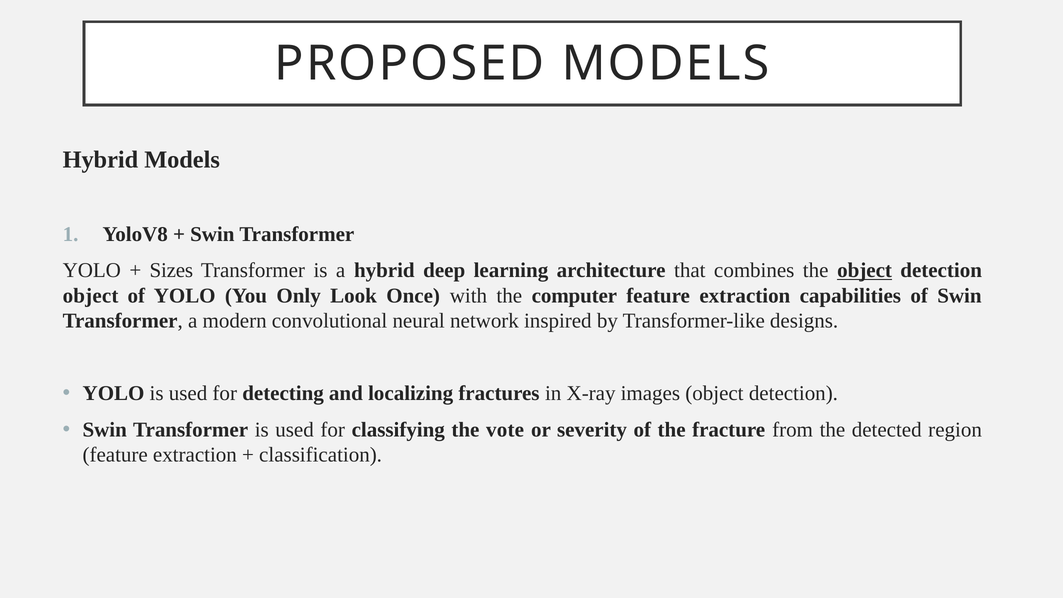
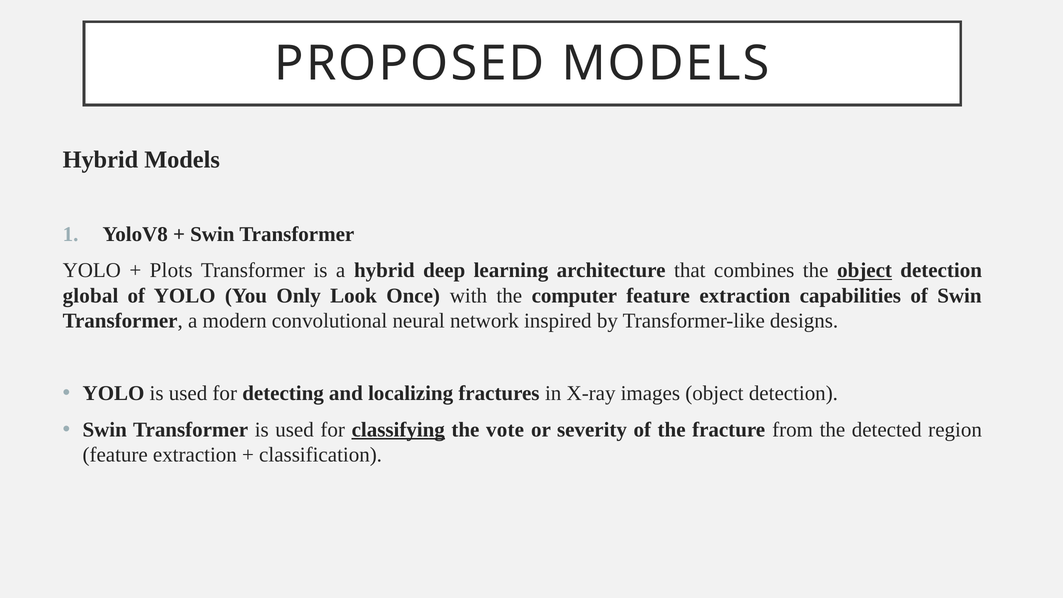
Sizes: Sizes -> Plots (171, 270)
object: object -> global (91, 296)
classifying underline: none -> present (398, 430)
